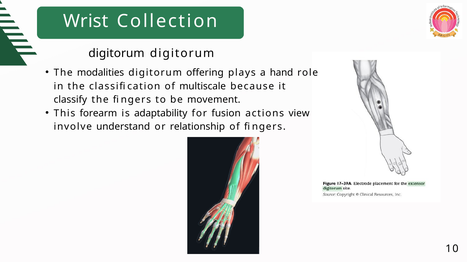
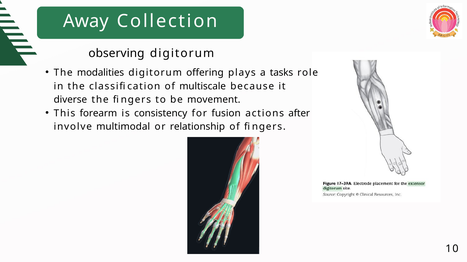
Wrist: Wrist -> Away (86, 21)
digitorum: digitorum -> observing (116, 53)
hand: hand -> tasks (282, 73)
classify: classify -> diverse (70, 100)
adaptability: adaptability -> consistency (161, 113)
view: view -> after (299, 113)
understand: understand -> multimodal (123, 127)
